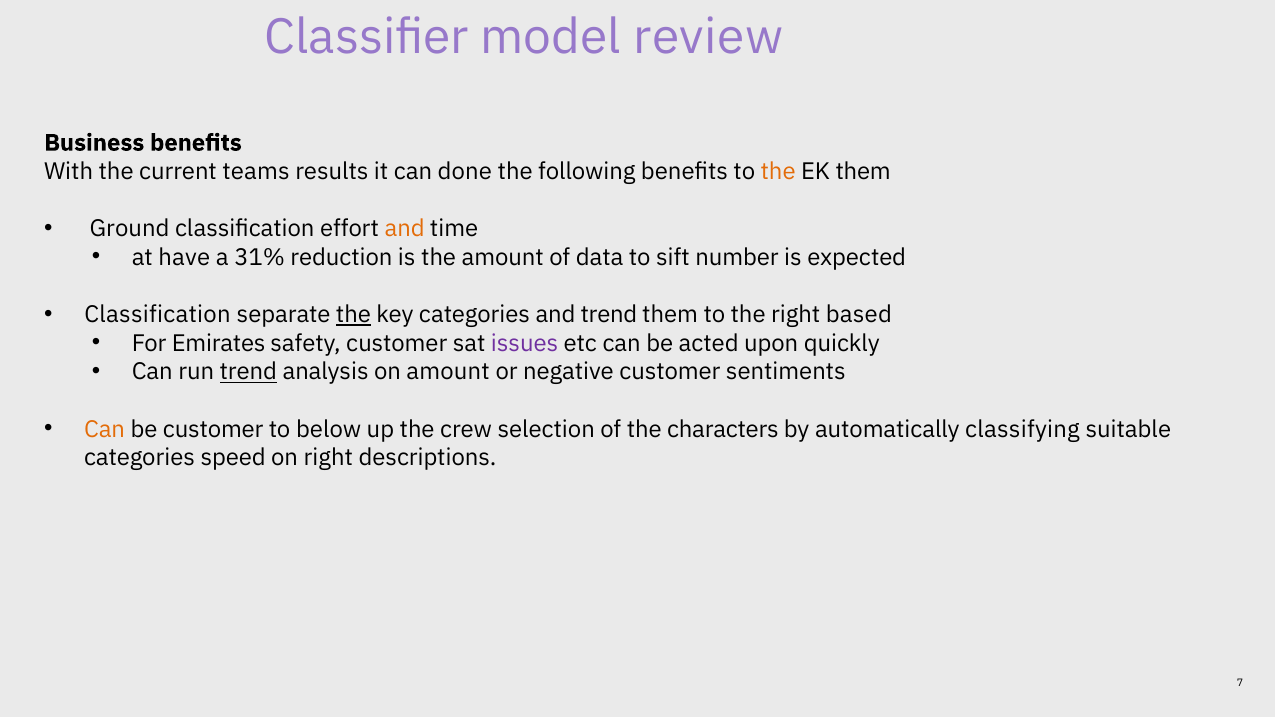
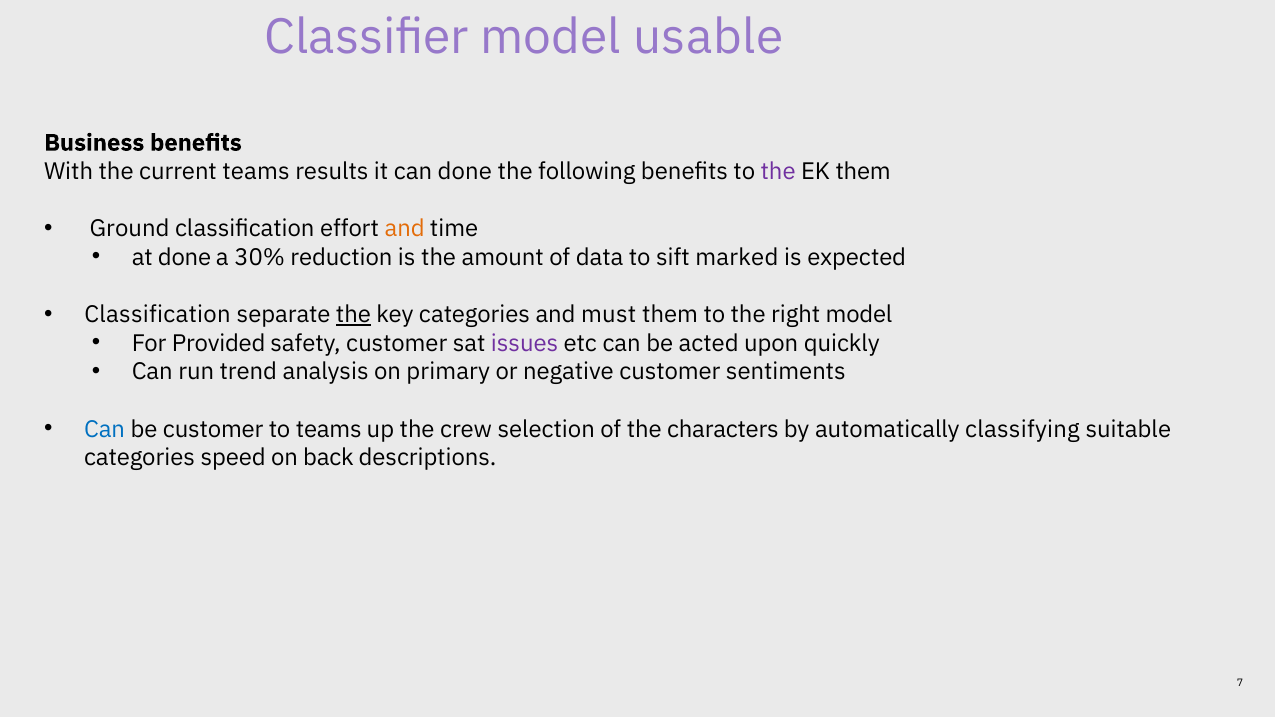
review: review -> usable (708, 37)
the colour: orange -> purple (778, 172)
at have: have -> done (185, 258)
31%: 31% -> 30% (260, 258)
number: number -> marked (737, 258)
and trend: trend -> must (609, 315)
right based: based -> model (859, 315)
Emirates: Emirates -> Provided (219, 343)
trend underline: present -> none (248, 372)
on amount: amount -> primary (448, 372)
Can colour: orange -> blue (105, 429)
to below: below -> teams (329, 429)
on right: right -> back (328, 458)
